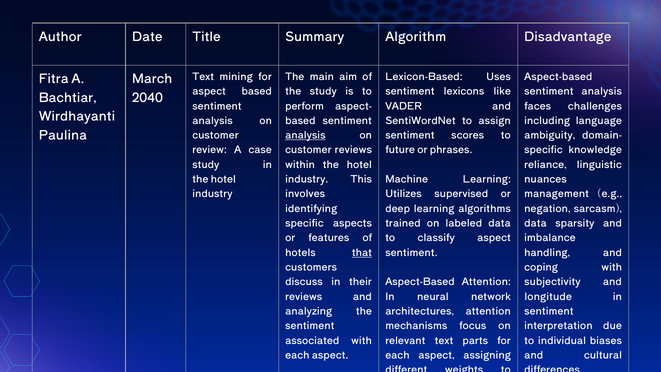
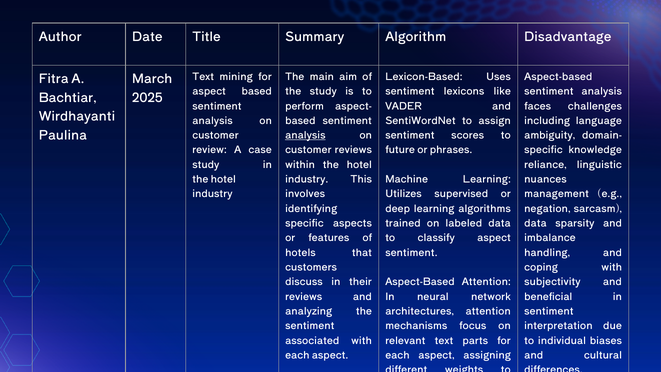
2040: 2040 -> 2025 (147, 98)
that underline: present -> none (362, 253)
longitude: longitude -> beneficial (548, 297)
